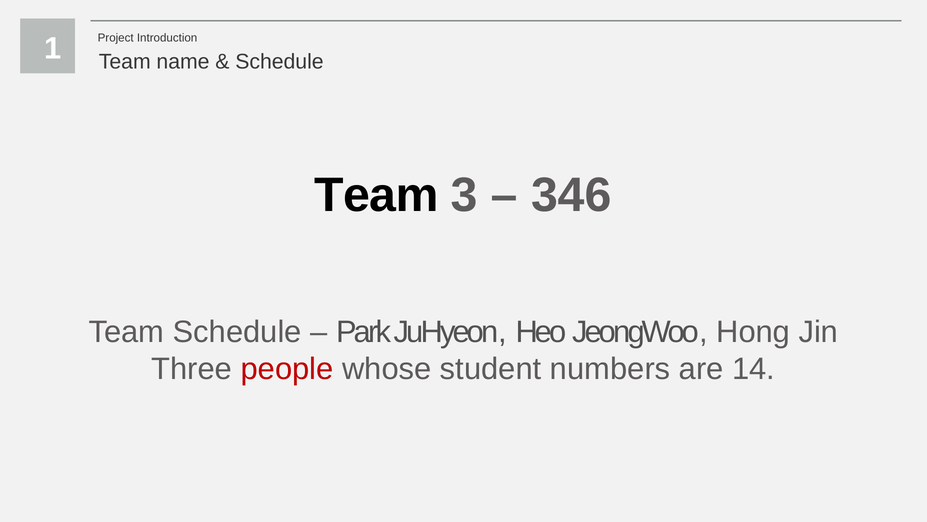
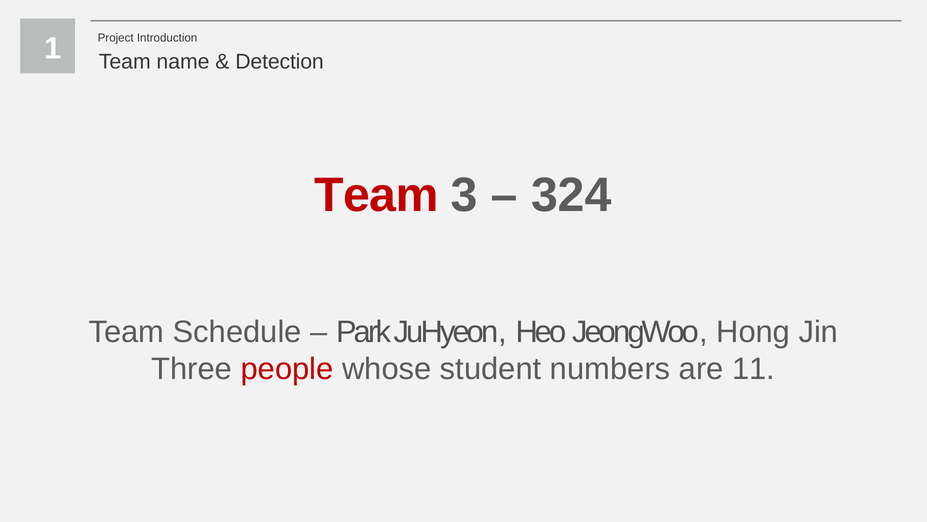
Schedule: Schedule -> Detection (280, 62)
Team colour: black -> red (376, 195)
346: 346 -> 324 (571, 195)
14: 14 -> 11 (753, 369)
